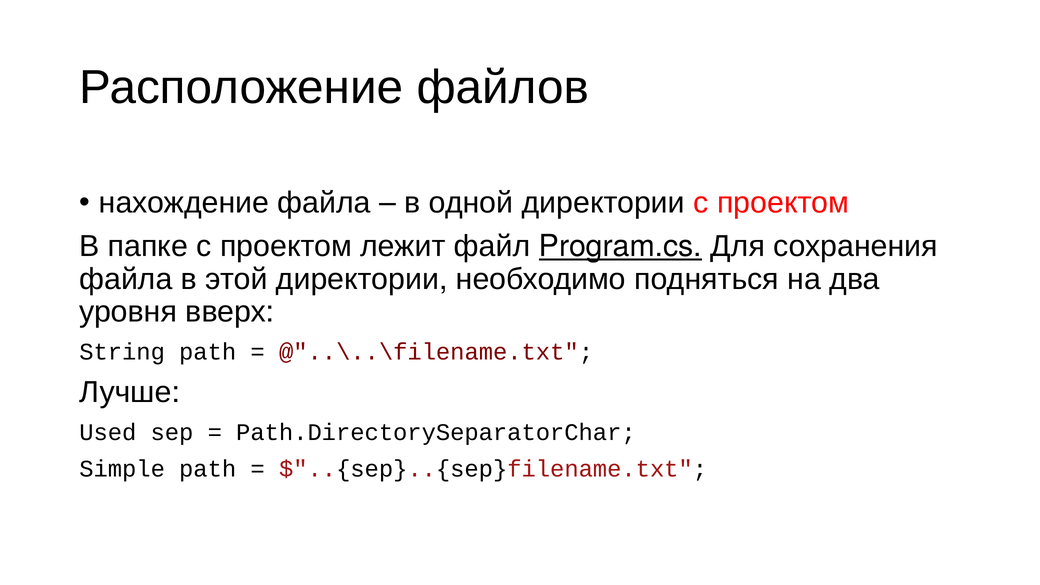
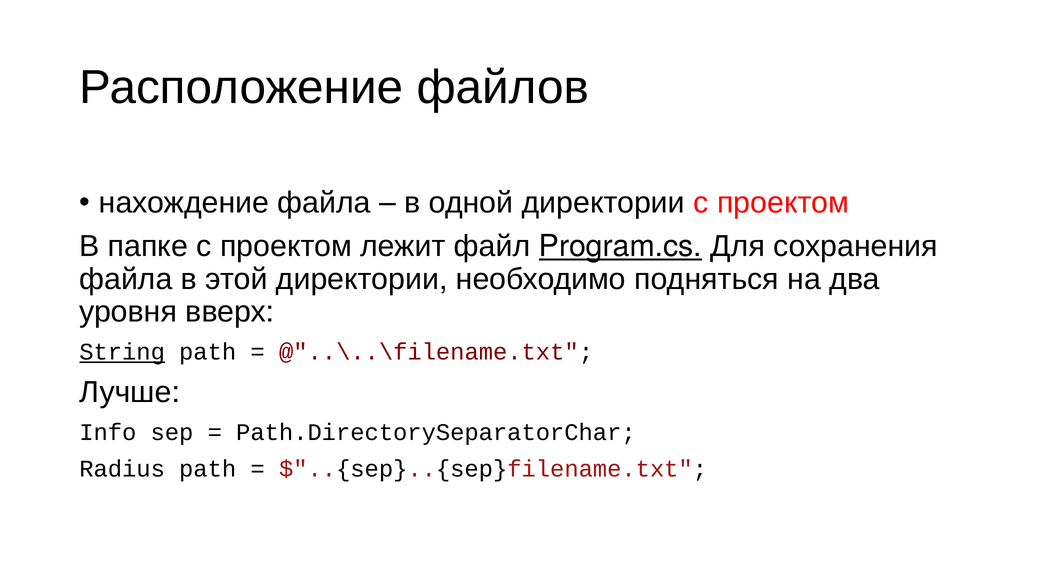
String underline: none -> present (122, 352)
Used: Used -> Info (108, 432)
Simple: Simple -> Radius (122, 469)
